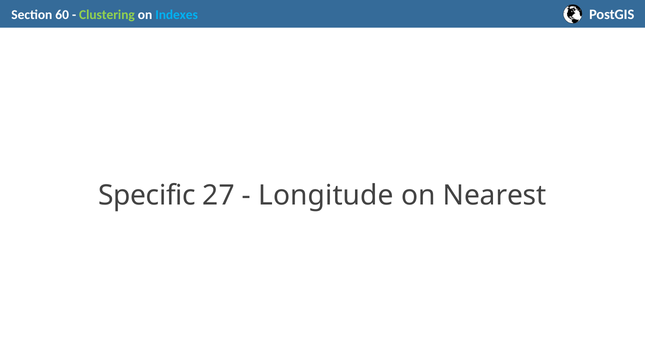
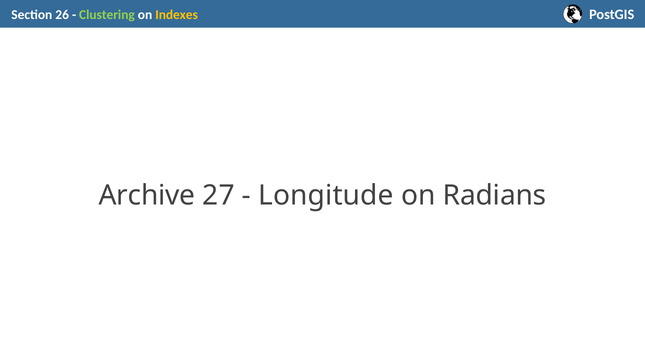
60: 60 -> 26 (62, 15)
Indexes colour: light blue -> yellow (177, 15)
Specific: Specific -> Archive (147, 195)
Nearest: Nearest -> Radians (495, 195)
